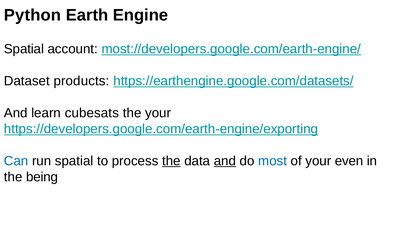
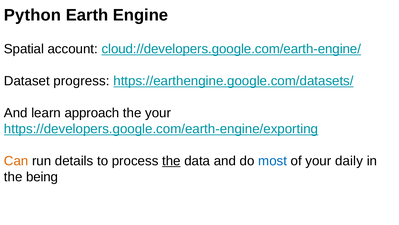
most://developers.google.com/earth-engine/: most://developers.google.com/earth-engine/ -> cloud://developers.google.com/earth-engine/ (231, 49)
products: products -> progress (82, 81)
cubesats: cubesats -> approach (92, 113)
Can colour: blue -> orange (16, 161)
run spatial: spatial -> details (74, 161)
and underline: present -> none (225, 161)
even: even -> daily (349, 161)
